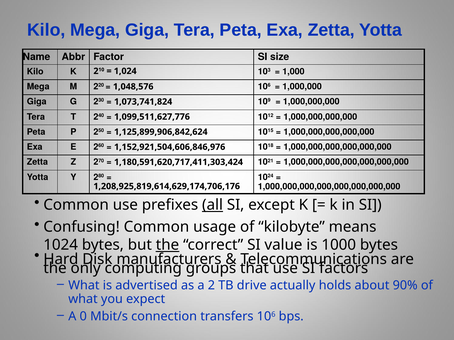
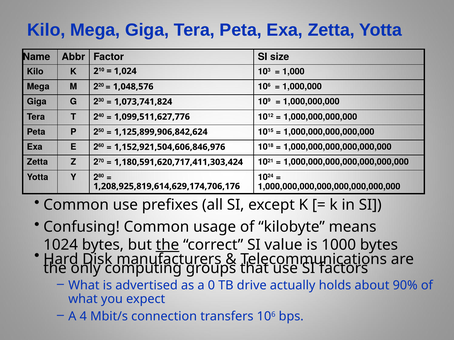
all underline: present -> none (213, 205)
2: 2 -> 0 (211, 286)
0: 0 -> 4 (83, 317)
